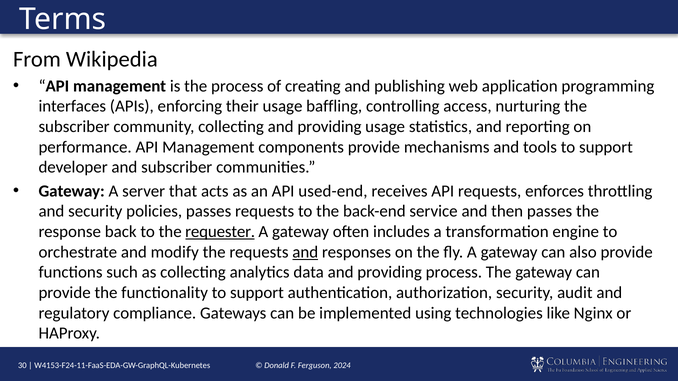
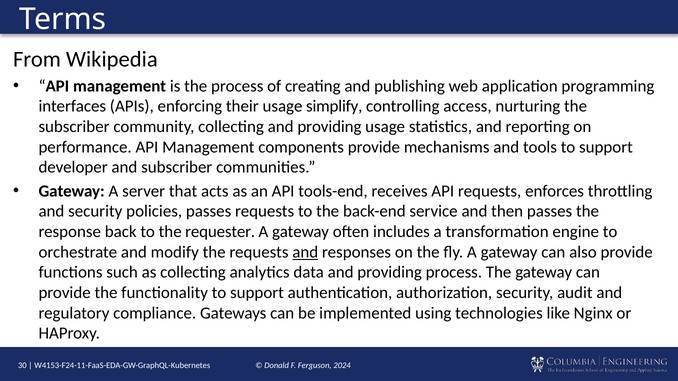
baffling: baffling -> simplify (334, 107)
used-end: used-end -> tools-end (333, 191)
requester underline: present -> none (220, 232)
